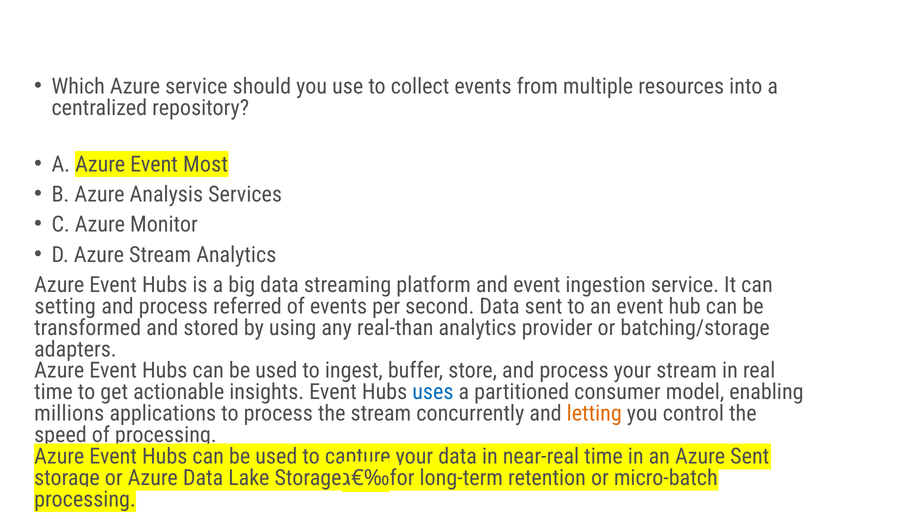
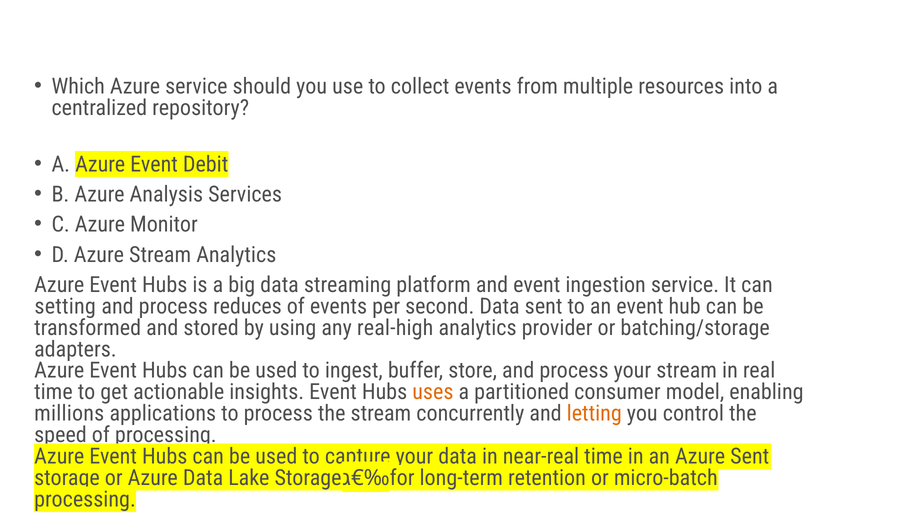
Most: Most -> Debit (206, 164)
referred: referred -> reduces (247, 306)
real-than: real-than -> real-high (395, 328)
uses colour: blue -> orange (433, 392)
